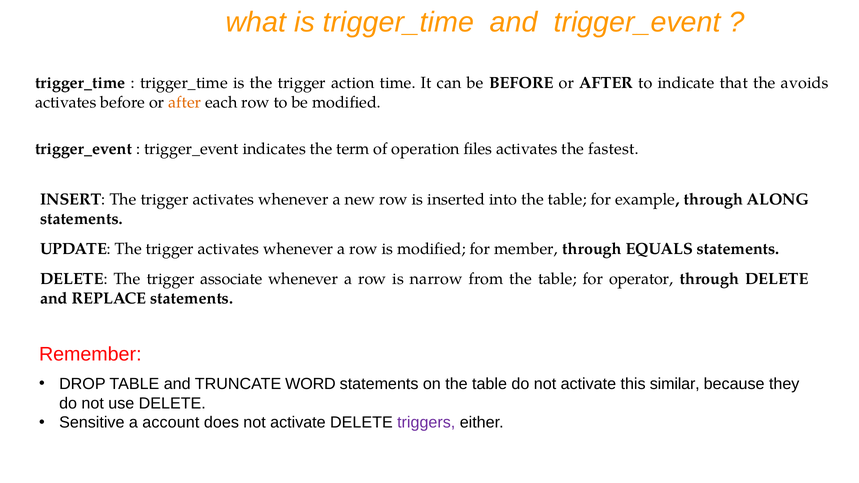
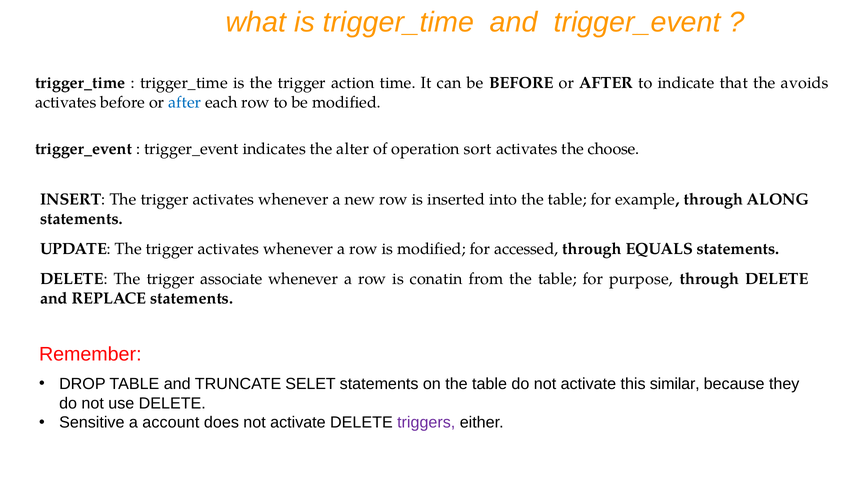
after colour: orange -> blue (185, 102)
term: term -> alter (353, 149)
files: files -> sort (478, 149)
fastest: fastest -> choose (614, 149)
member: member -> accessed (526, 249)
narrow: narrow -> conatin (436, 279)
operator: operator -> purpose (641, 279)
WORD: WORD -> SELET (310, 384)
